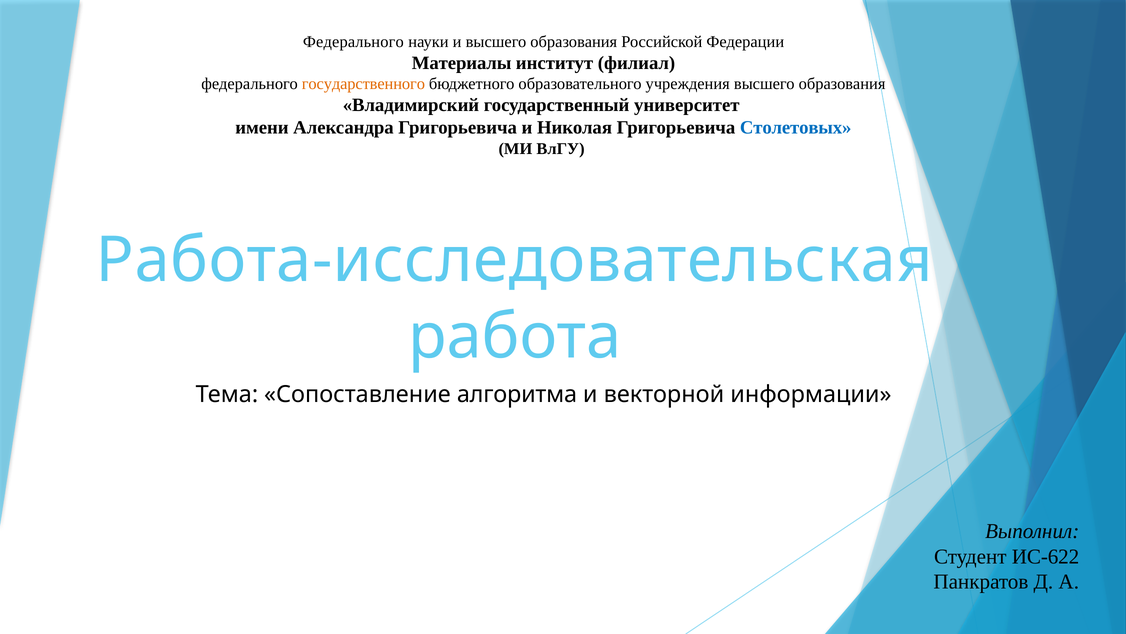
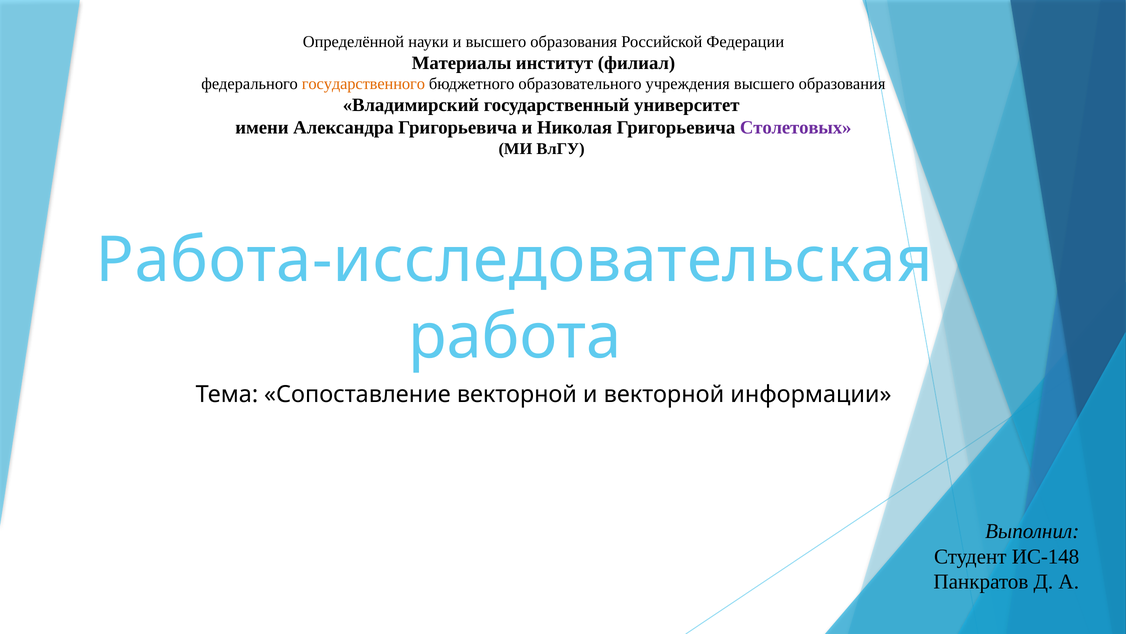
Федерального: Федерального -> Определённой (353, 42)
Столетовых colour: blue -> purple (796, 128)
Сопоставление алгоритма: алгоритма -> векторной (517, 394)
ИС-622: ИС-622 -> ИС-148 (1046, 556)
